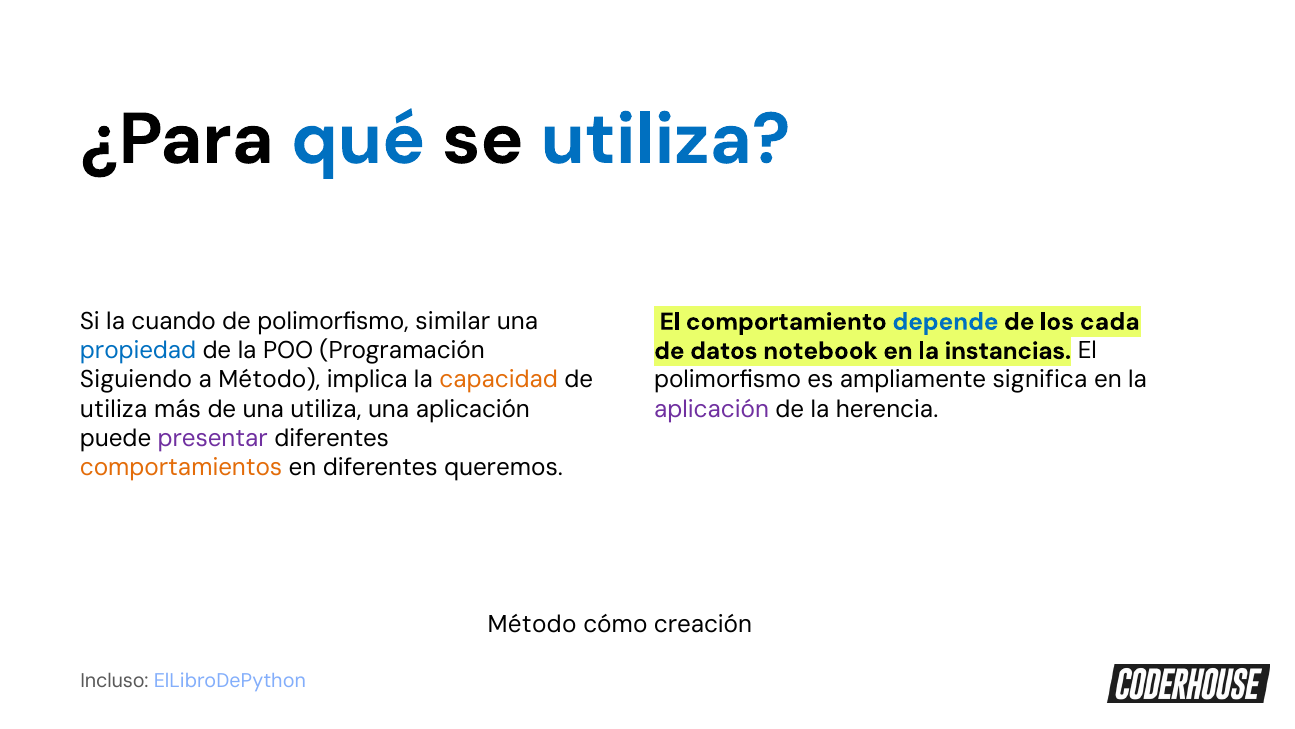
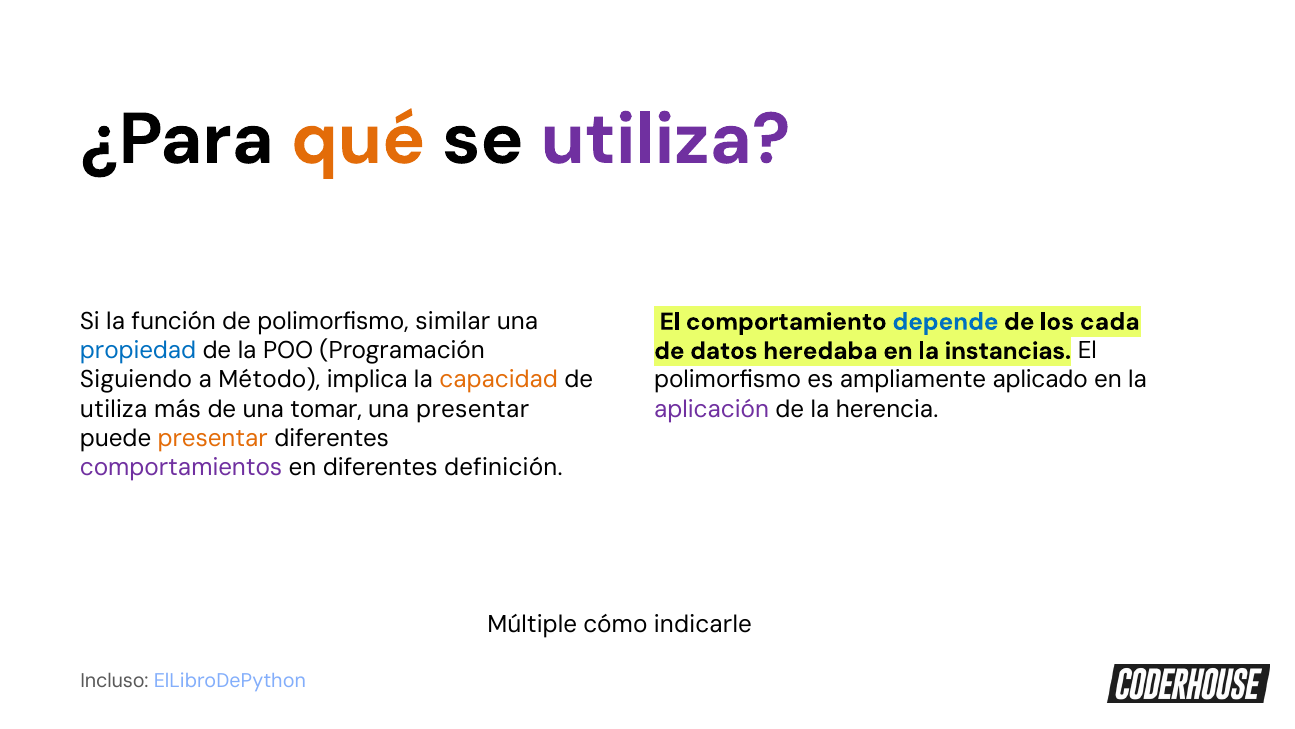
qué colour: blue -> orange (358, 139)
utiliza colour: blue -> purple (665, 139)
cuando: cuando -> función (174, 321)
notebook: notebook -> heredaba (820, 351)
significa: significa -> aplicado (1040, 380)
una utiliza: utiliza -> tomar (326, 409)
una aplicación: aplicación -> presentar (473, 409)
presentar colour: purple -> orange (213, 438)
comportamientos colour: orange -> purple (181, 467)
queremos: queremos -> definición (503, 467)
Método: Método -> Múltiple (532, 624)
creación: creación -> indicarle (703, 624)
